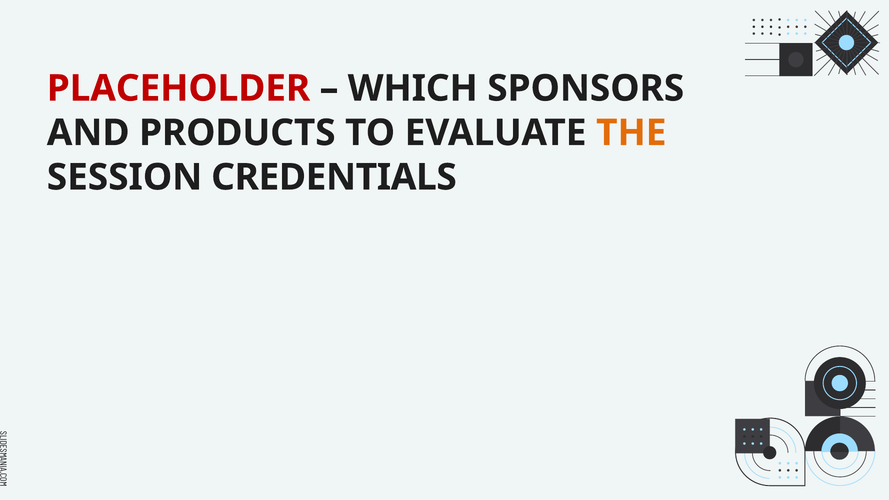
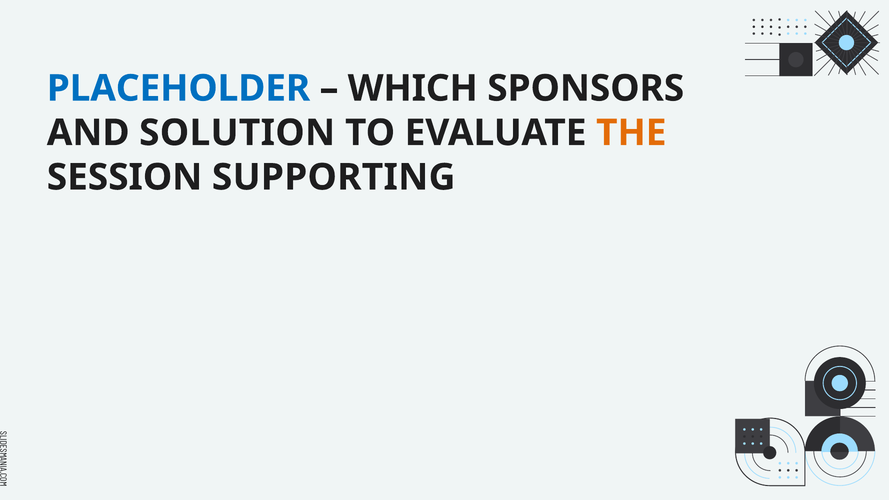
PLACEHOLDER colour: red -> blue (178, 88)
PRODUCTS: PRODUCTS -> SOLUTION (237, 133)
CREDENTIALS: CREDENTIALS -> SUPPORTING (334, 177)
